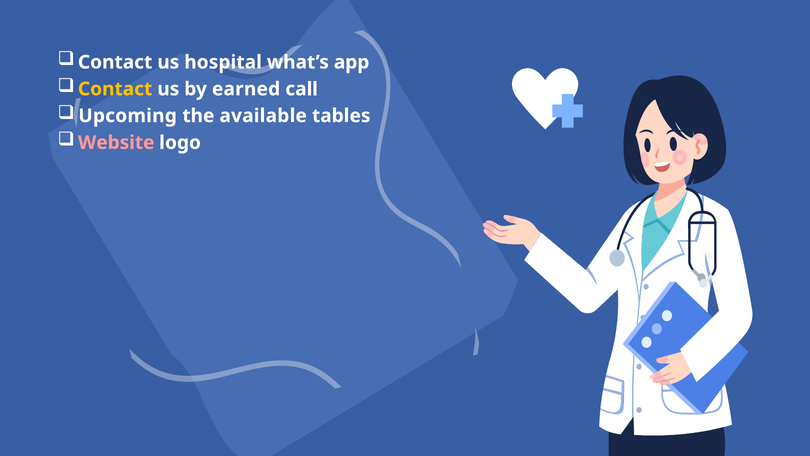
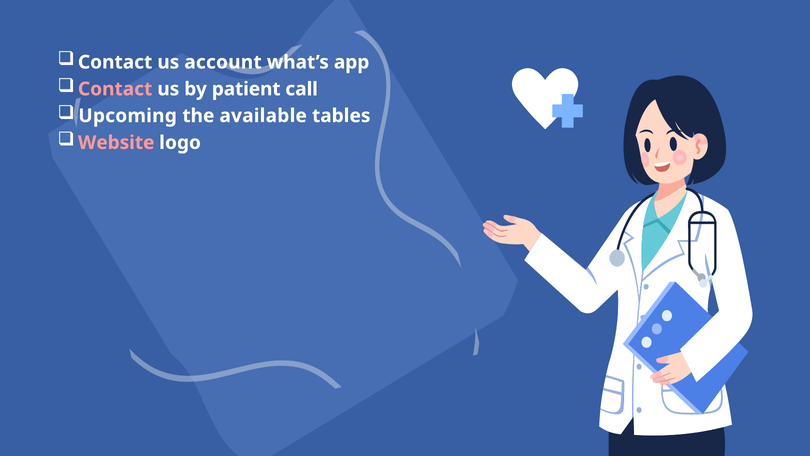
hospital: hospital -> account (223, 62)
Contact colour: yellow -> pink (115, 89)
earned: earned -> patient (246, 89)
